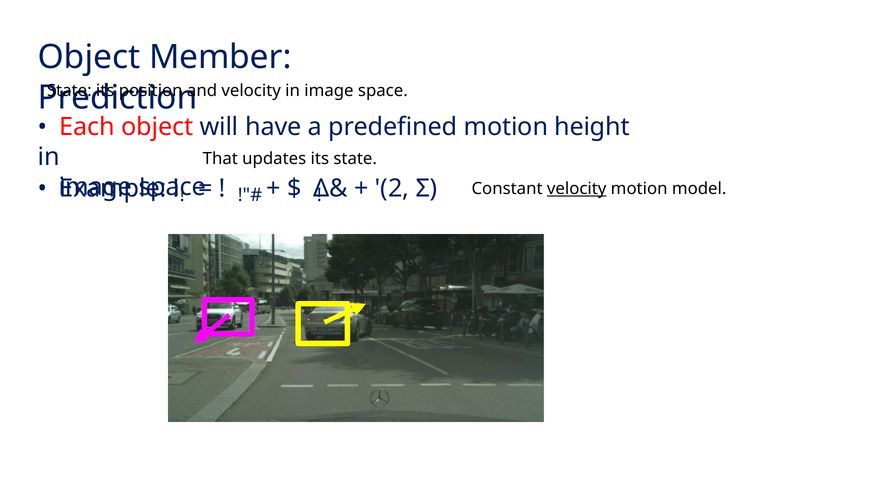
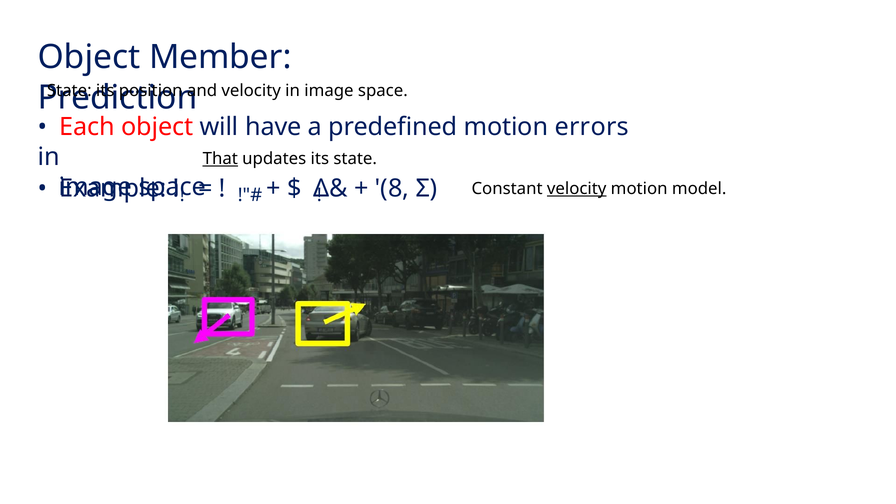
height: height -> errors (592, 127)
That underline: none -> present (220, 159)
2: 2 -> 8 (392, 188)
